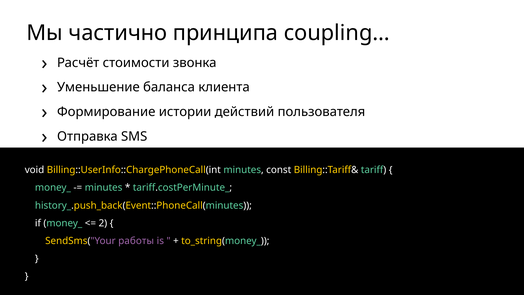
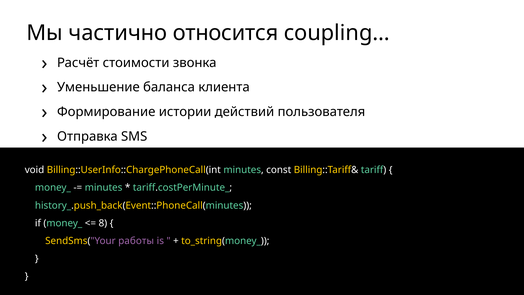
принципа: принципа -> относится (225, 33)
2: 2 -> 8 (103, 223)
